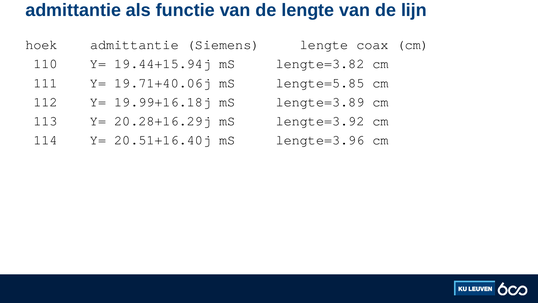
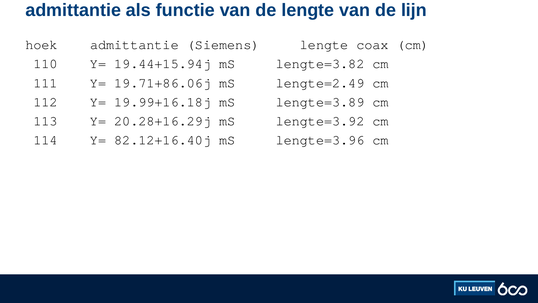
19.71+40.06j: 19.71+40.06j -> 19.71+86.06j (163, 83)
lengte=5.85: lengte=5.85 -> lengte=2.49 (320, 83)
20.51+16.40j: 20.51+16.40j -> 82.12+16.40j (163, 140)
